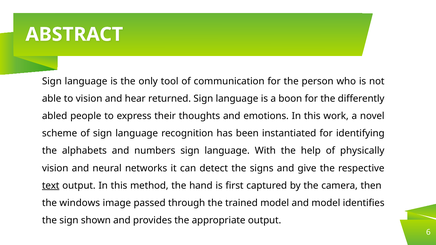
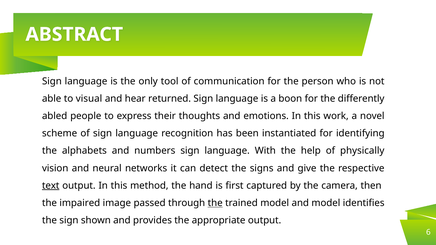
to vision: vision -> visual (89, 99)
windows: windows -> impaired (80, 203)
the underline: none -> present (215, 203)
